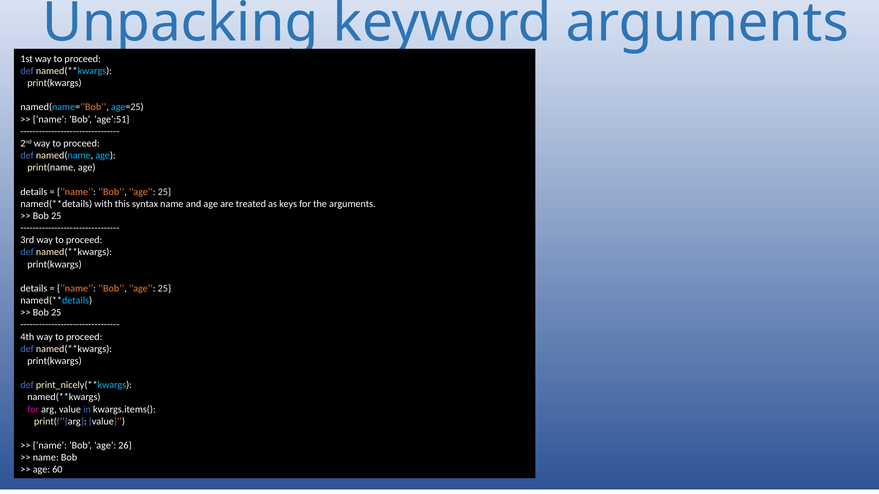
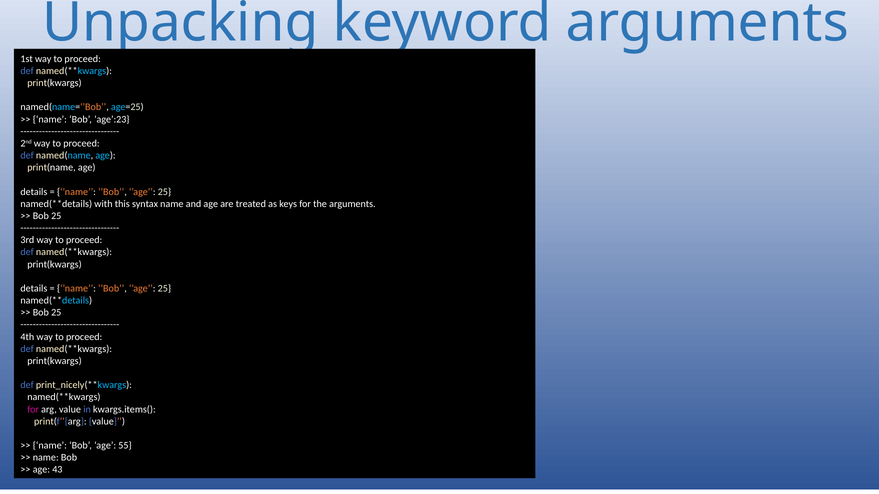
age’:51: age’:51 -> age’:23 (112, 119)
26: 26 -> 55 (125, 446)
60: 60 -> 43 (57, 470)
